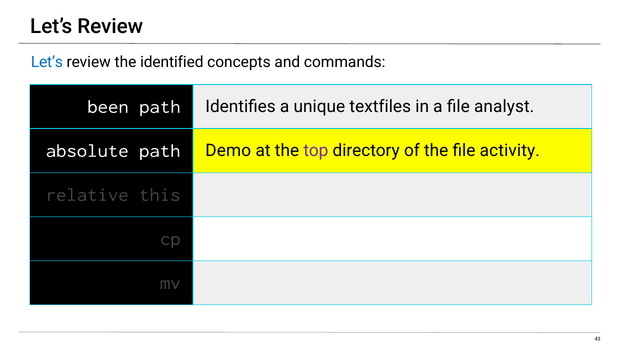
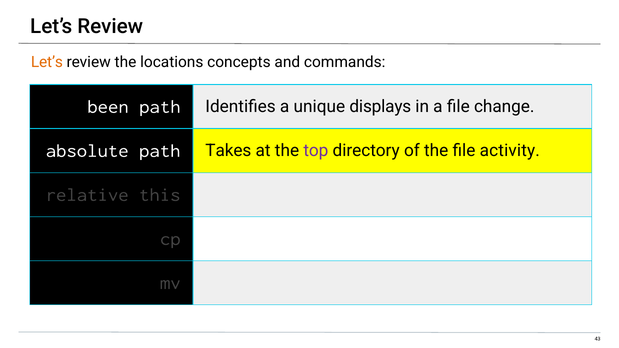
Let’s colour: blue -> orange (47, 62)
identified: identified -> locations (172, 62)
textfiles: textfiles -> displays (380, 107)
analyst: analyst -> change (504, 107)
Demo: Demo -> Takes (228, 151)
